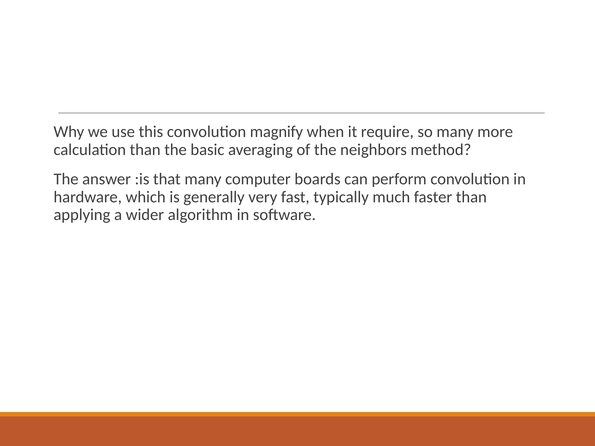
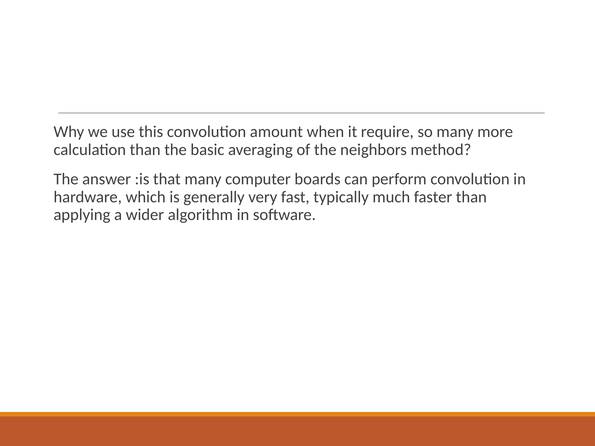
magnify: magnify -> amount (276, 132)
